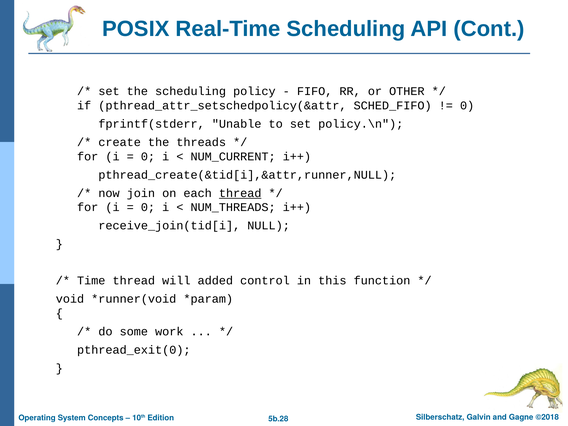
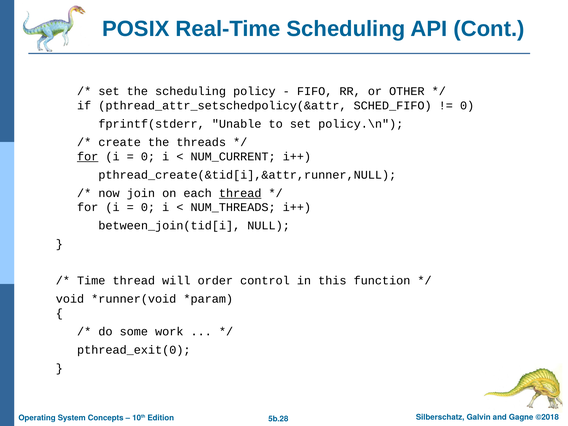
for underline: none -> present (88, 157)
receive_join(tid[i: receive_join(tid[i -> between_join(tid[i (169, 226)
added: added -> order (215, 281)
